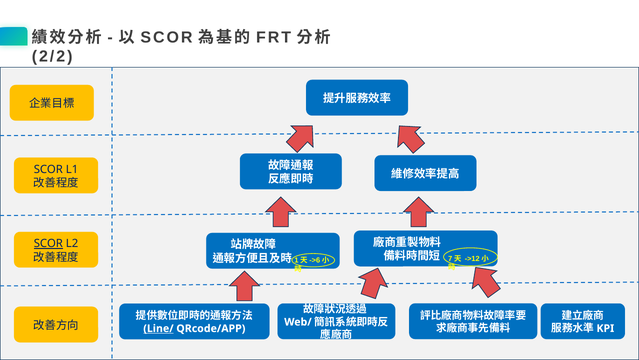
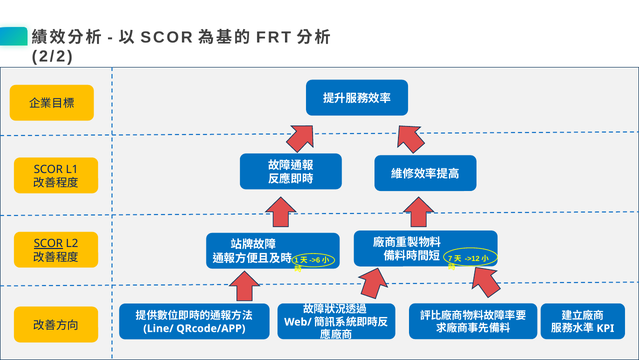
Line/ underline: present -> none (158, 328)
